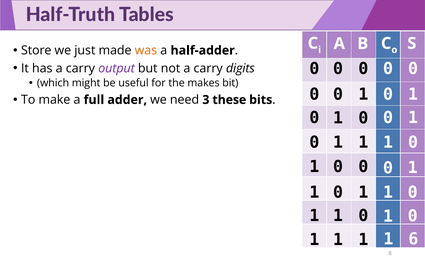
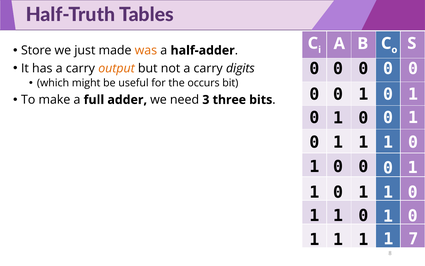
output colour: purple -> orange (117, 68)
makes: makes -> occurs (204, 83)
these: these -> three (229, 100)
6: 6 -> 7 (413, 239)
